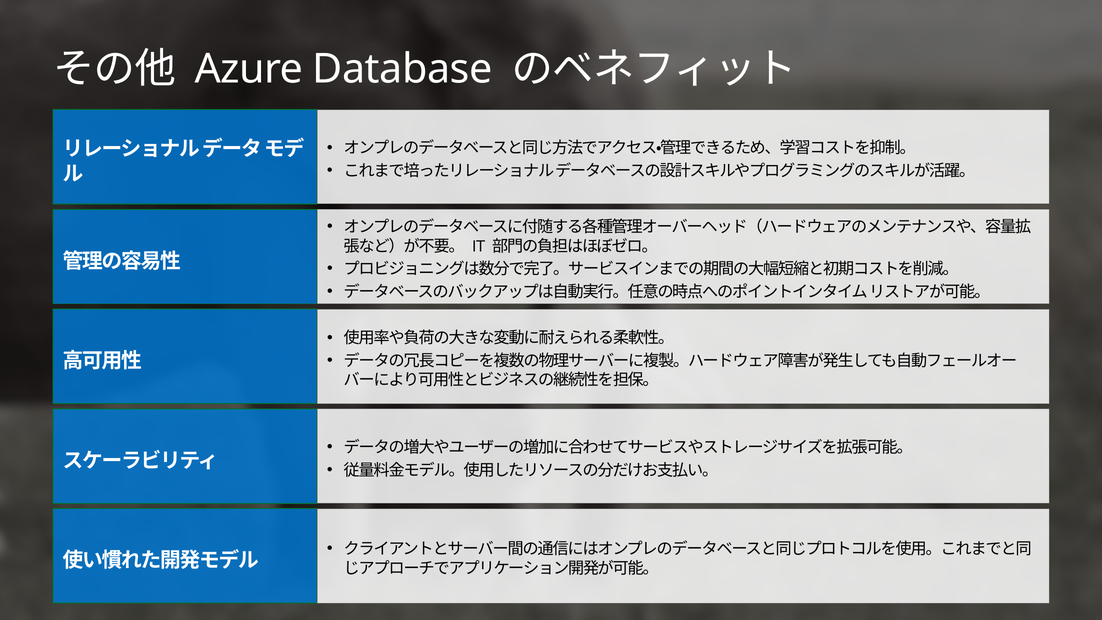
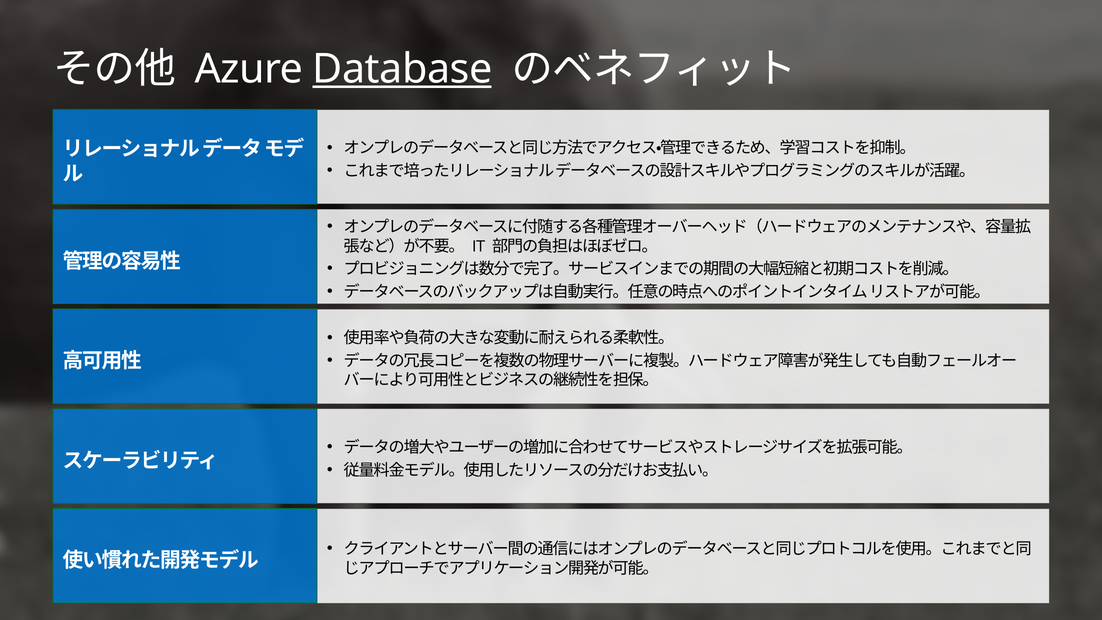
Database underline: none -> present (402, 69)
